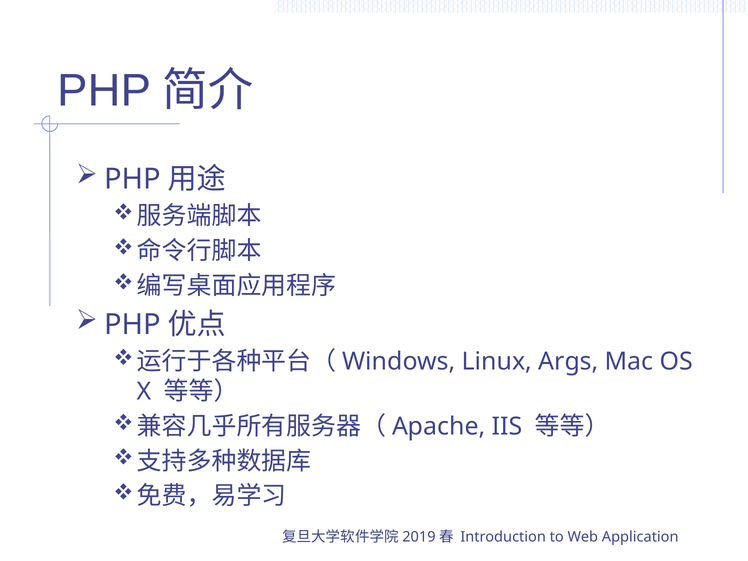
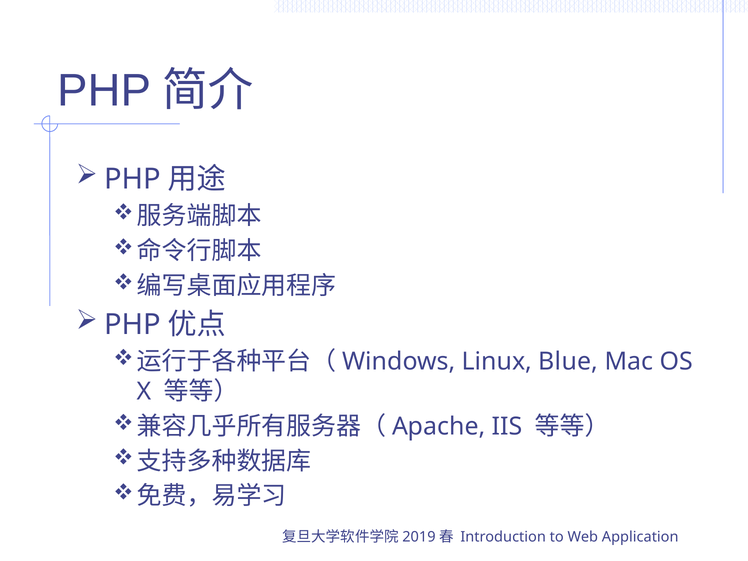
Args: Args -> Blue (568, 362)
